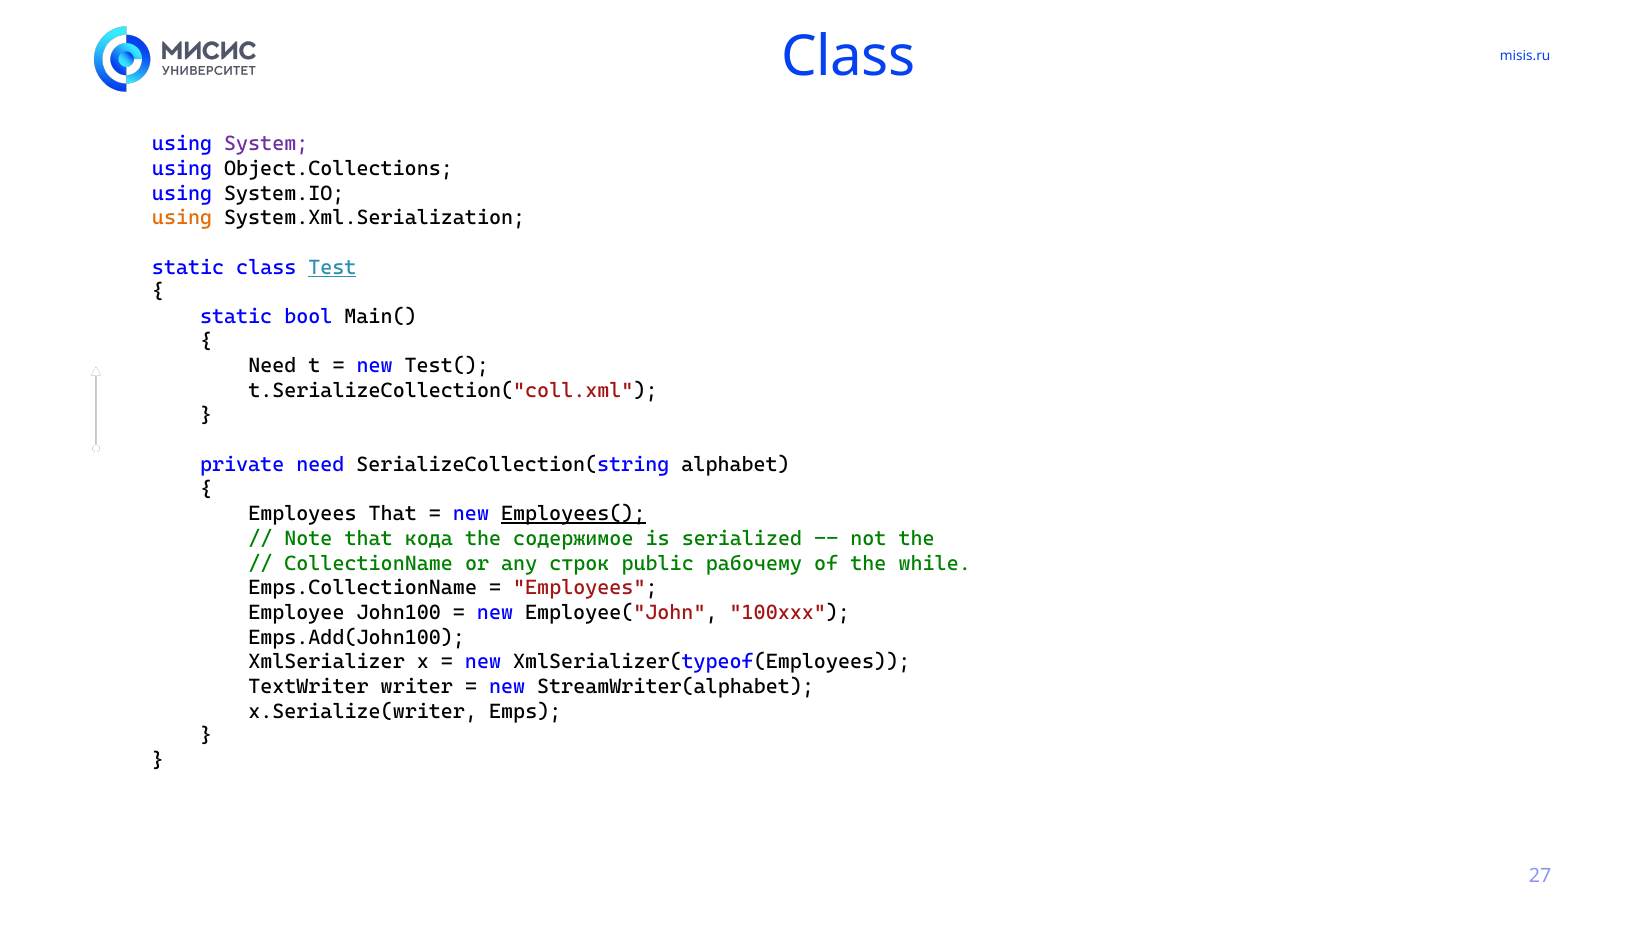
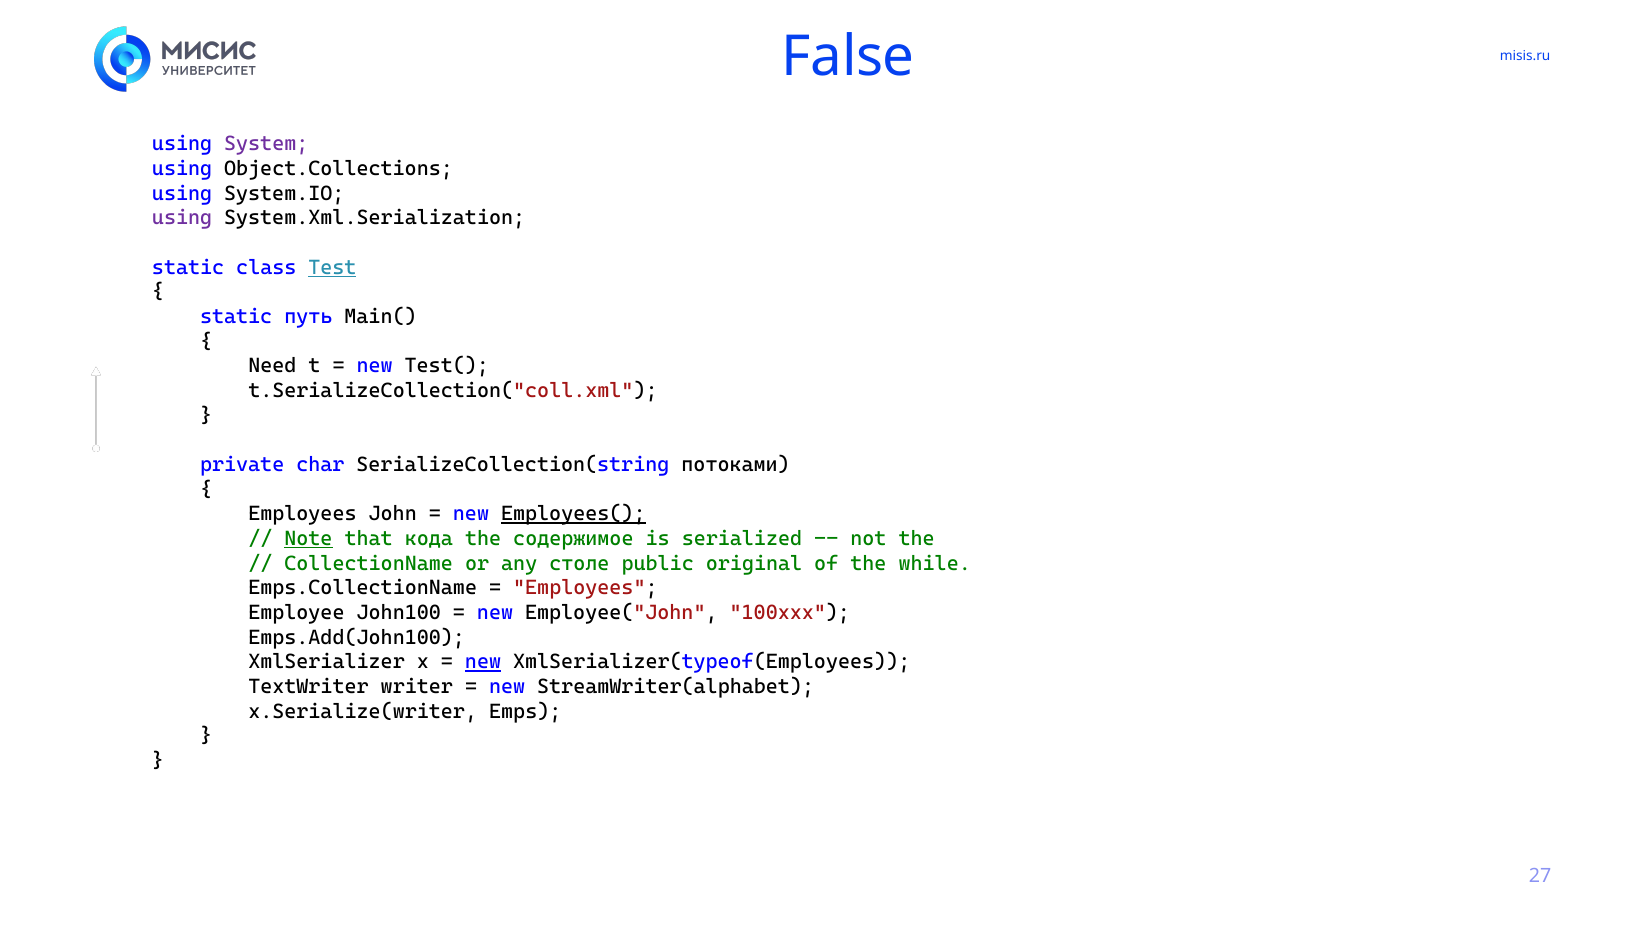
Class: Class -> False (848, 57)
using colour: orange -> purple (182, 218)
bool: bool -> путь (308, 317)
private need: need -> char (320, 465)
alphabet: alphabet -> потоками (736, 465)
Employees That: That -> John (393, 514)
Note underline: none -> present (308, 539)
строк: строк -> столе (579, 563)
рабочему: рабочему -> original (754, 563)
new underline: none -> present (483, 662)
